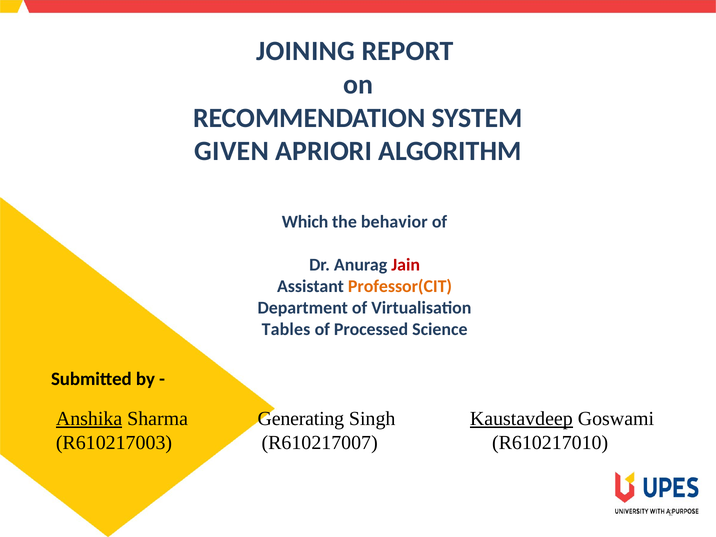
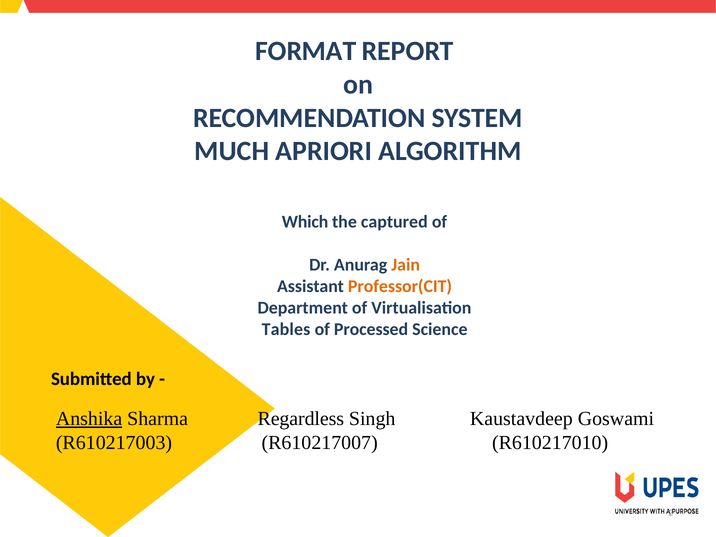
JOINING: JOINING -> FORMAT (306, 51)
GIVEN: GIVEN -> MUCH (232, 151)
behavior: behavior -> captured (394, 222)
Jain colour: red -> orange (406, 265)
Generating: Generating -> Regardless (301, 419)
Kaustavdeep underline: present -> none (521, 419)
